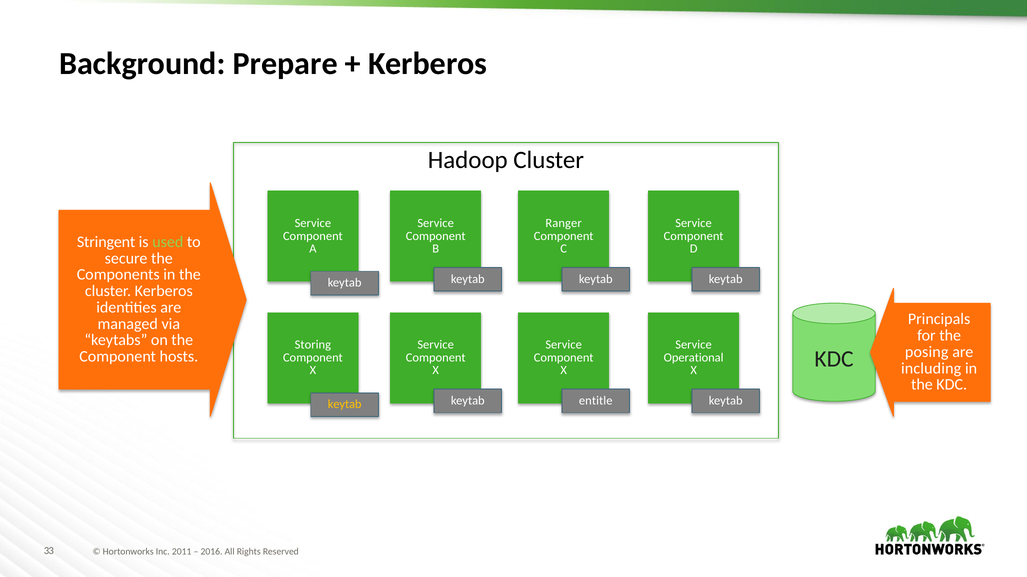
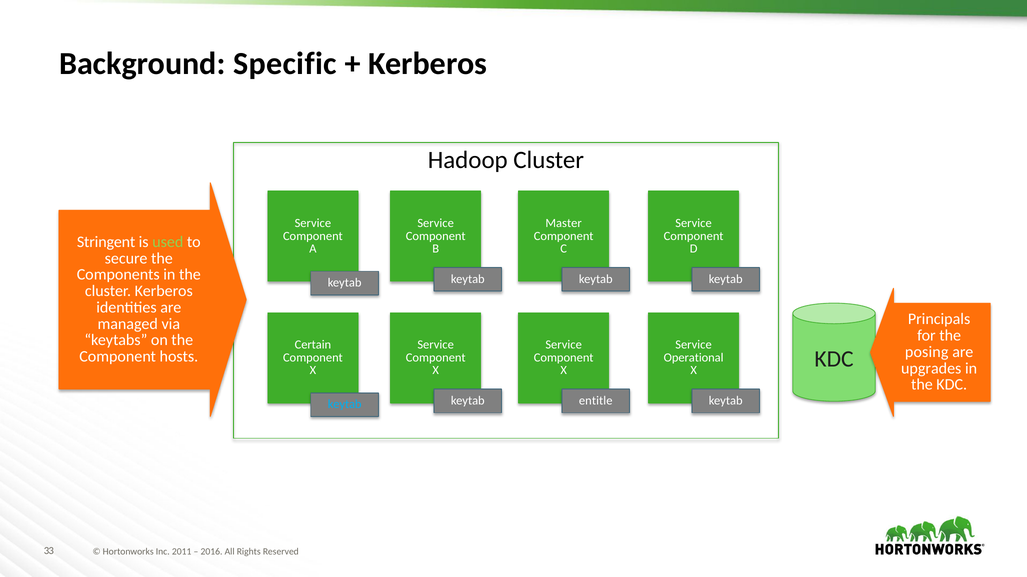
Prepare: Prepare -> Specific (285, 64)
Ranger: Ranger -> Master (564, 223)
Storing: Storing -> Certain (313, 345)
including: including -> upgrades (931, 369)
keytab colour: yellow -> light blue (345, 405)
